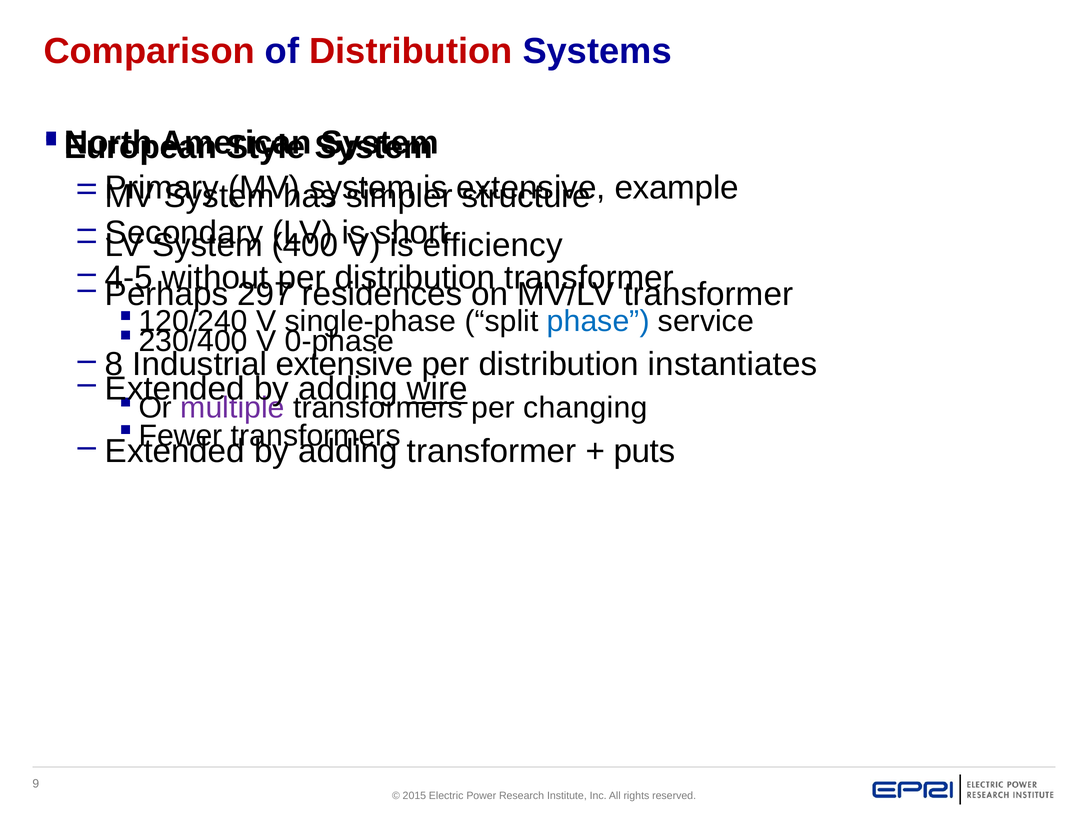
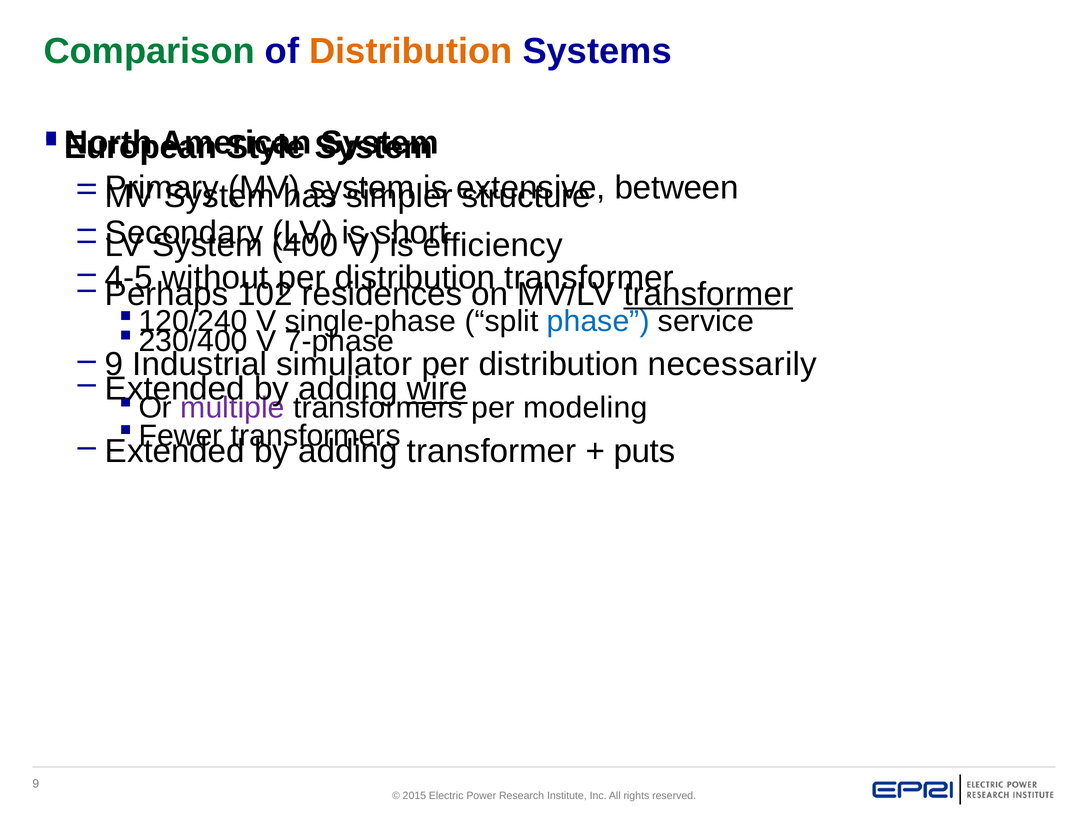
Comparison colour: red -> green (149, 51)
Distribution colour: red -> orange (411, 51)
example: example -> between (677, 188)
297: 297 -> 102 (265, 294)
transformer underline: none -> present (708, 294)
0-phase: 0-phase -> 7-phase (339, 341)
8: 8 -> 9 (114, 364)
Industrial extensive: extensive -> simulator (344, 364)
instantiates: instantiates -> necessarily (732, 364)
changing: changing -> modeling (586, 408)
